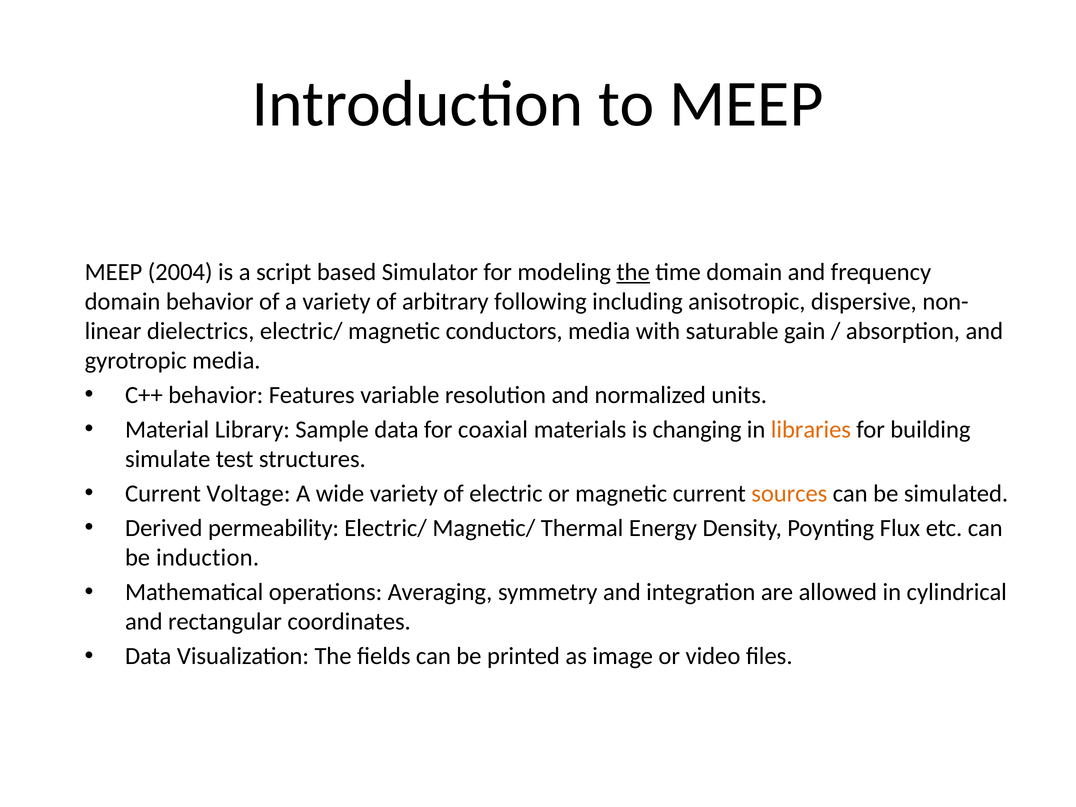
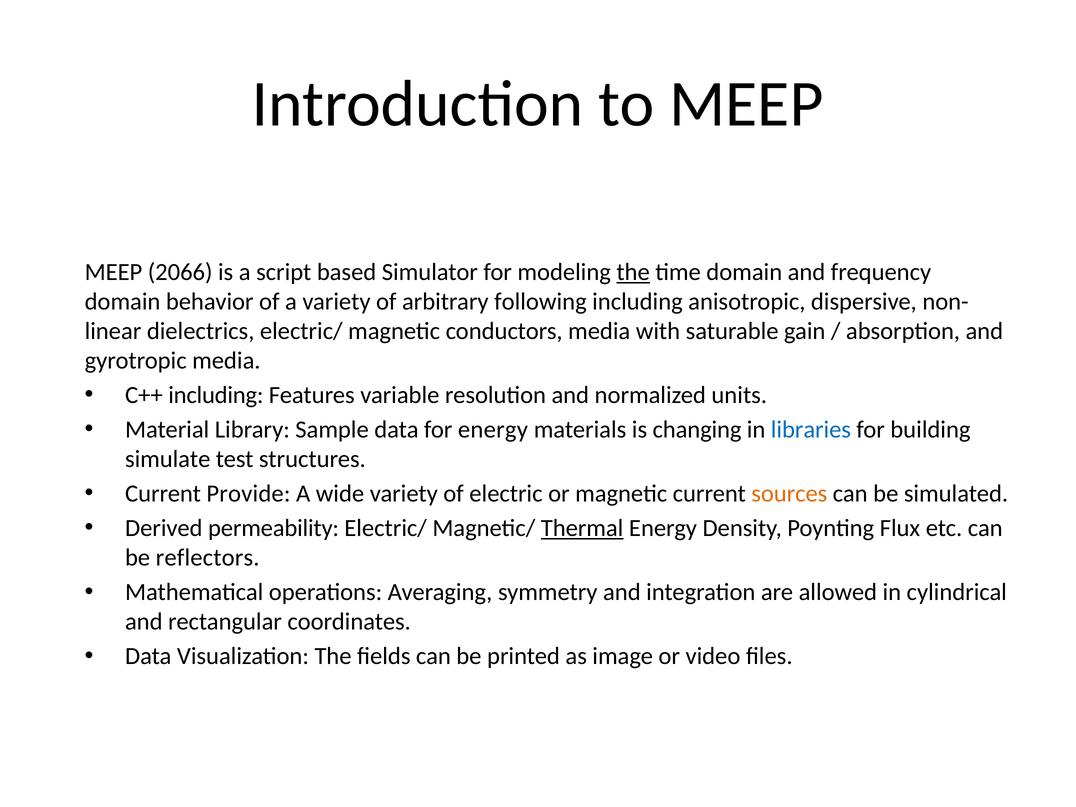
2004: 2004 -> 2066 (180, 272)
C++ behavior: behavior -> including (216, 395)
for coaxial: coaxial -> energy (493, 430)
libraries colour: orange -> blue (811, 430)
Voltage: Voltage -> Provide (248, 494)
Thermal underline: none -> present (582, 528)
induction: induction -> reflectors (208, 558)
